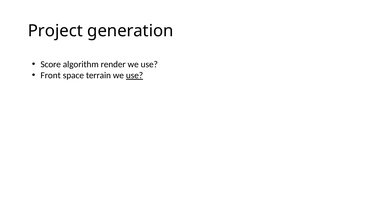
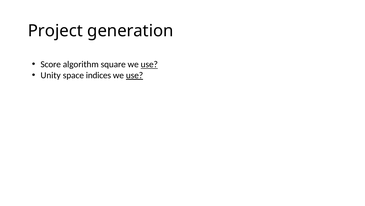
render: render -> square (113, 64)
use underline: none -> present (149, 64)
Front: Front -> Unity (51, 75)
terrain: terrain -> indices (98, 75)
